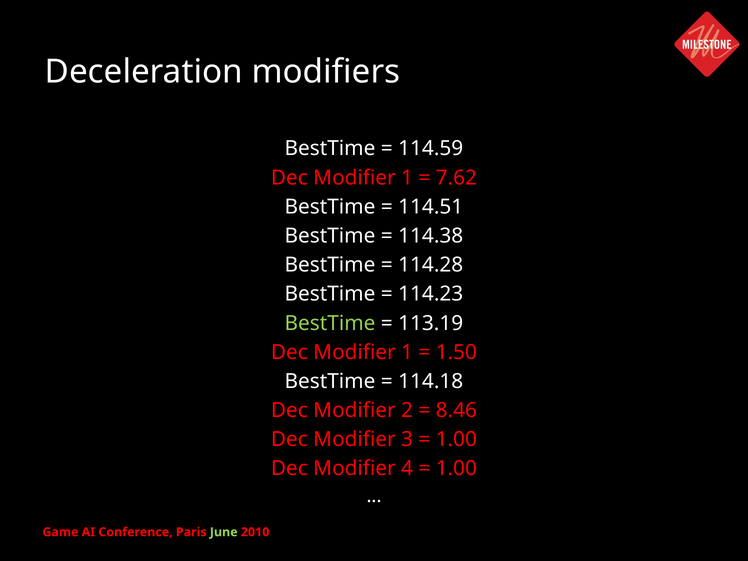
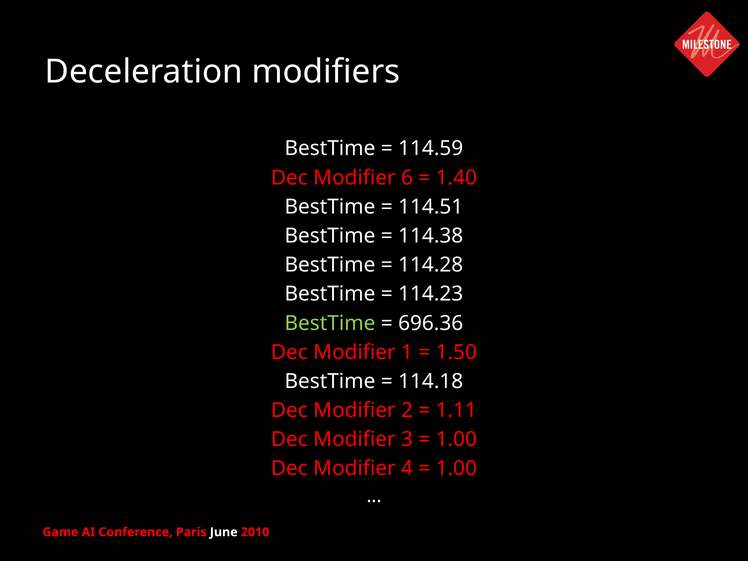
1: 1 -> 6 (407, 178)
7.62: 7.62 -> 1.40 (456, 178)
113.19: 113.19 -> 696.36 (431, 323)
8.46: 8.46 -> 1.11 (456, 410)
June colour: light green -> white (224, 532)
